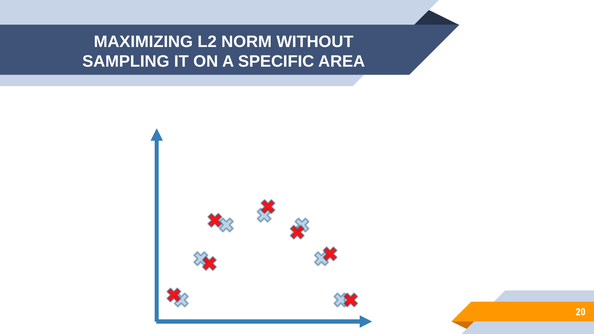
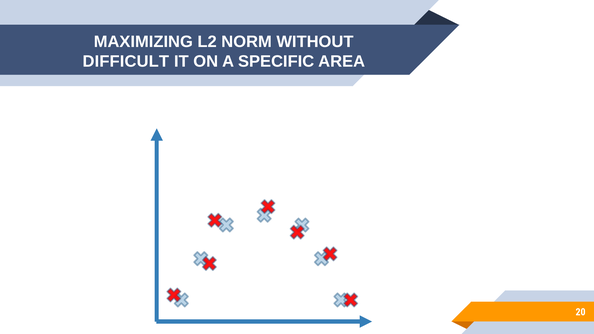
SAMPLING: SAMPLING -> DIFFICULT (126, 61)
